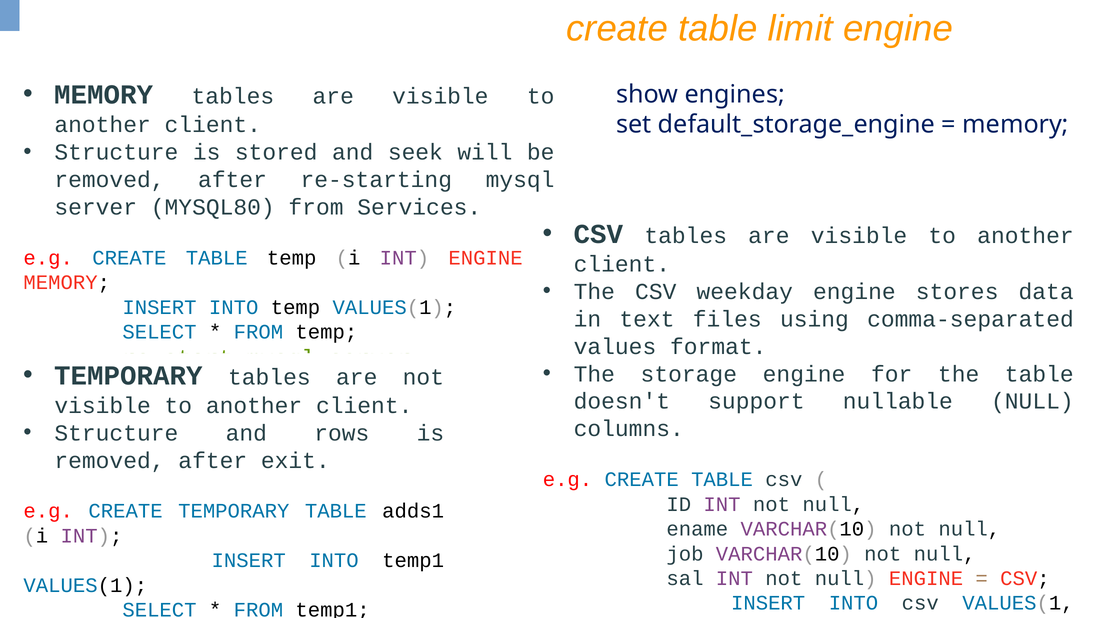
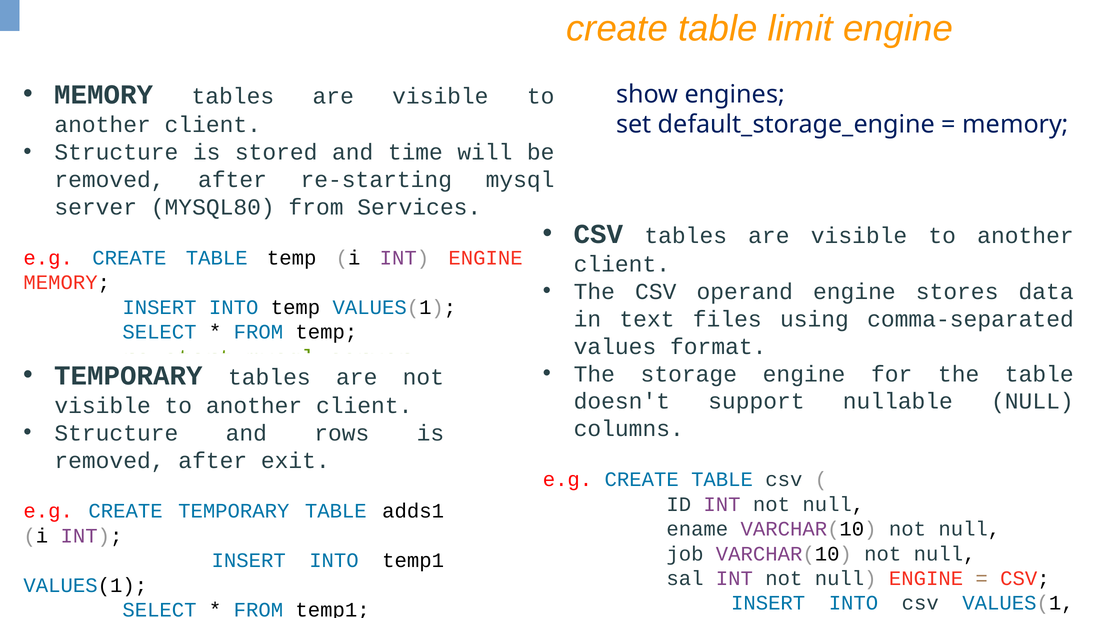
seek: seek -> time (415, 152)
weekday: weekday -> operand (745, 292)
